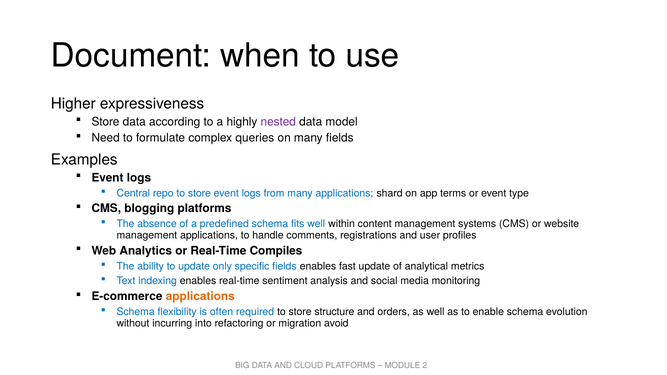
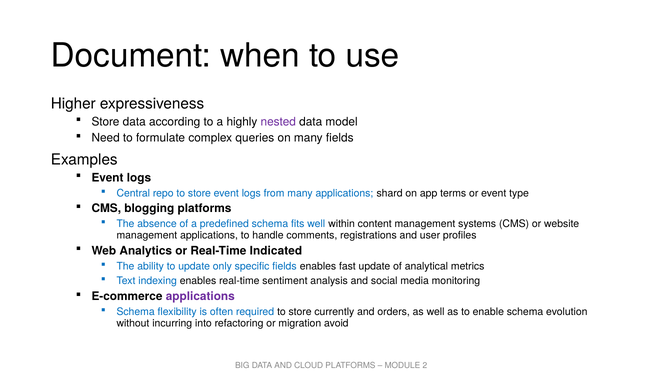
Compiles: Compiles -> Indicated (276, 251)
applications colour: orange -> purple (200, 297)
structure: structure -> currently (334, 312)
